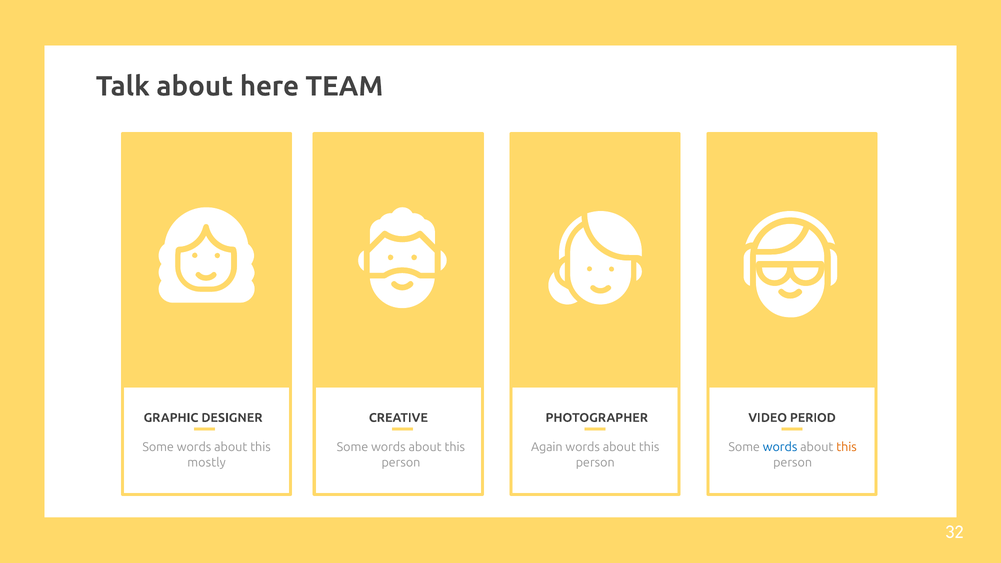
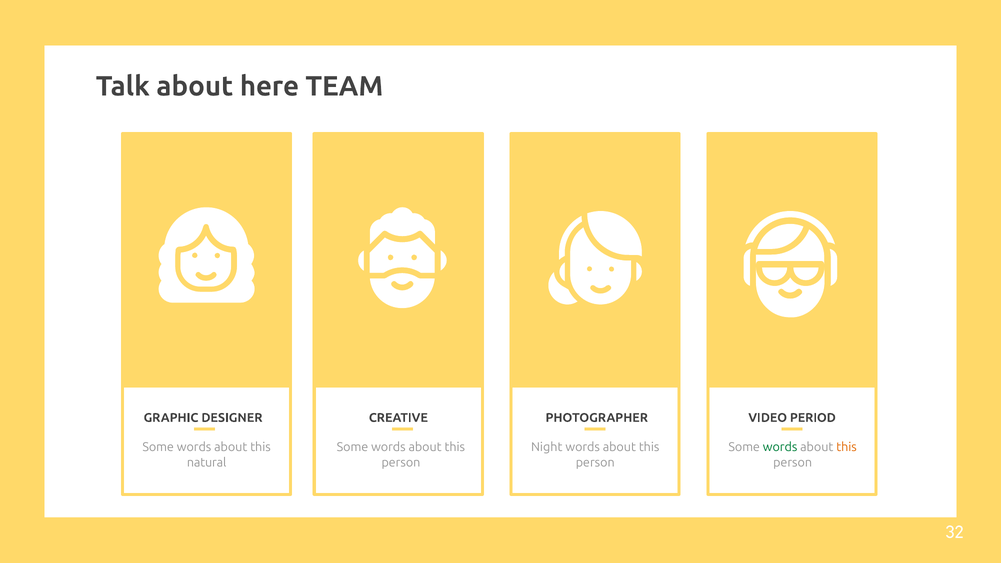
Again: Again -> Night (547, 447)
words colour: blue -> green (780, 447)
mostly: mostly -> natural (207, 462)
